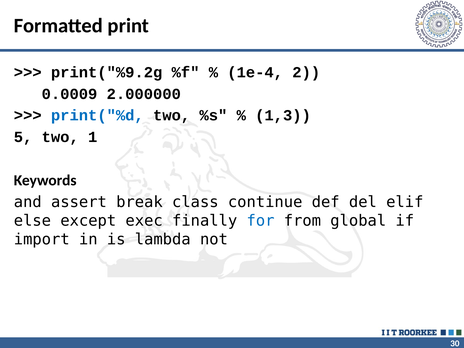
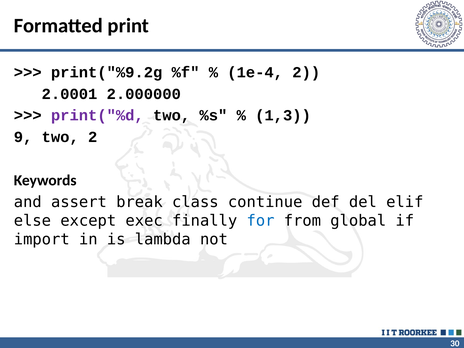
0.0009: 0.0009 -> 2.0001 (70, 94)
print("%d colour: blue -> purple (97, 116)
5: 5 -> 9 (23, 137)
two 1: 1 -> 2 (93, 137)
